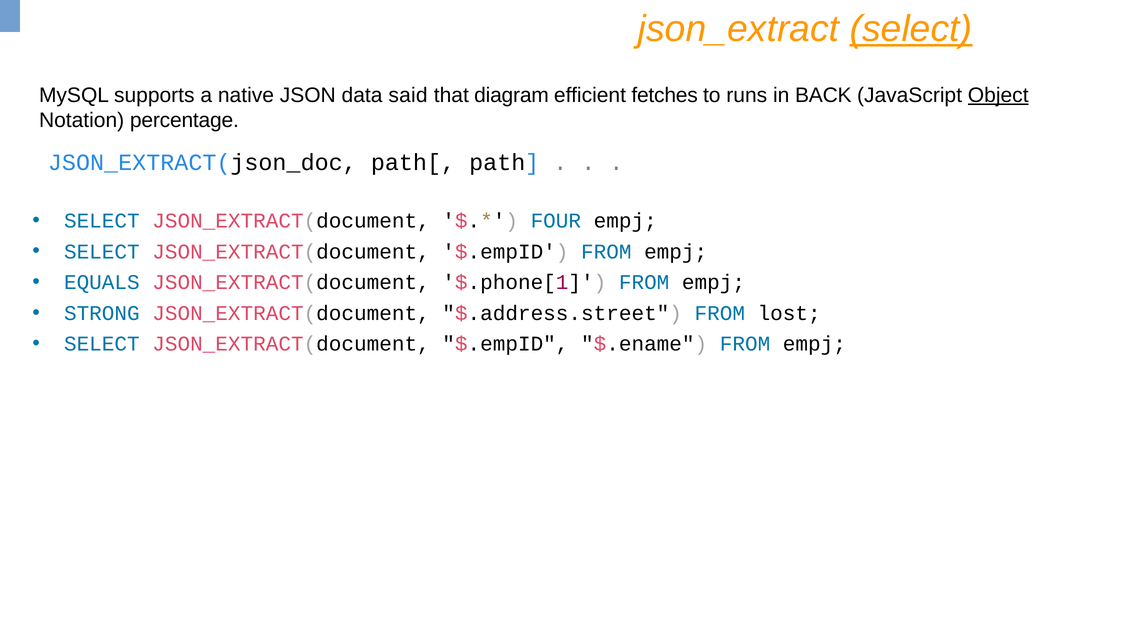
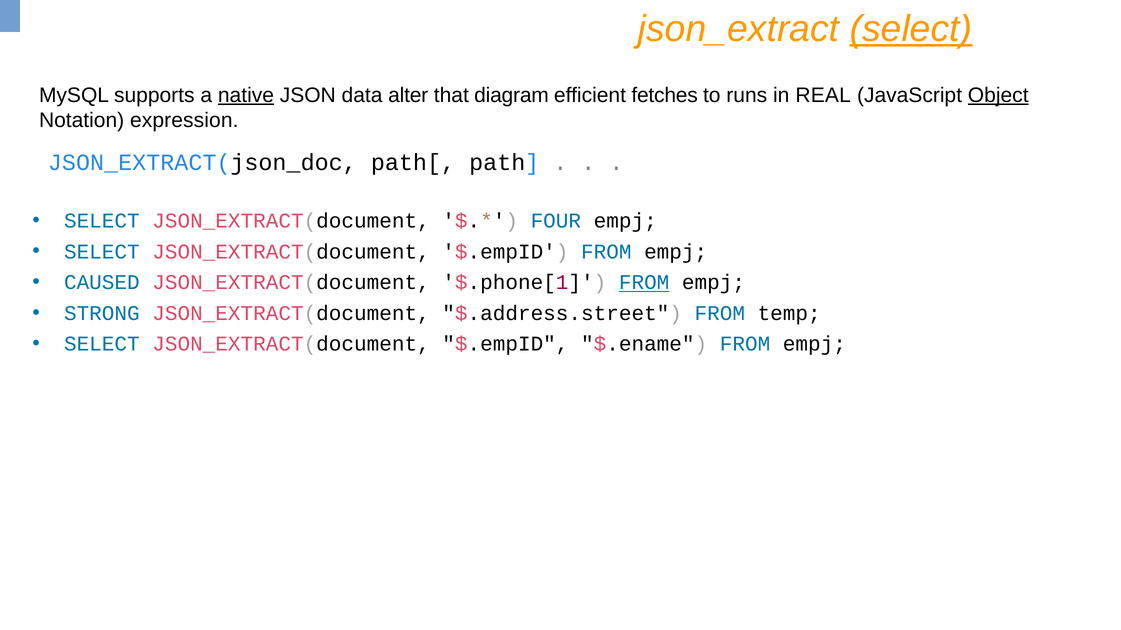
native underline: none -> present (246, 95)
said: said -> alter (408, 95)
BACK: BACK -> REAL (823, 95)
percentage: percentage -> expression (184, 120)
EQUALS: EQUALS -> CAUSED (102, 283)
FROM underline: none -> present (644, 283)
lost: lost -> temp (789, 313)
